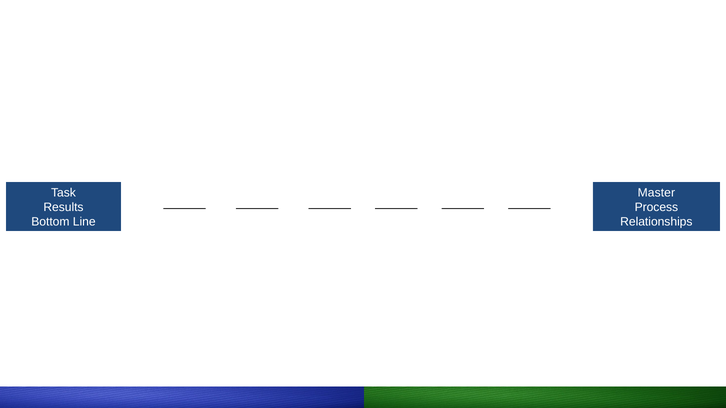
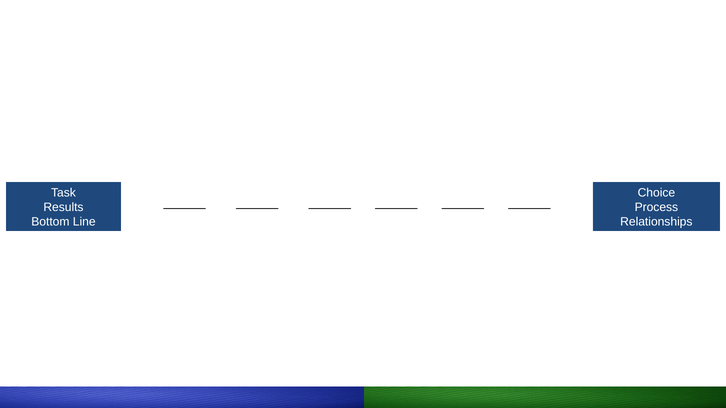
Master: Master -> Choice (656, 193)
